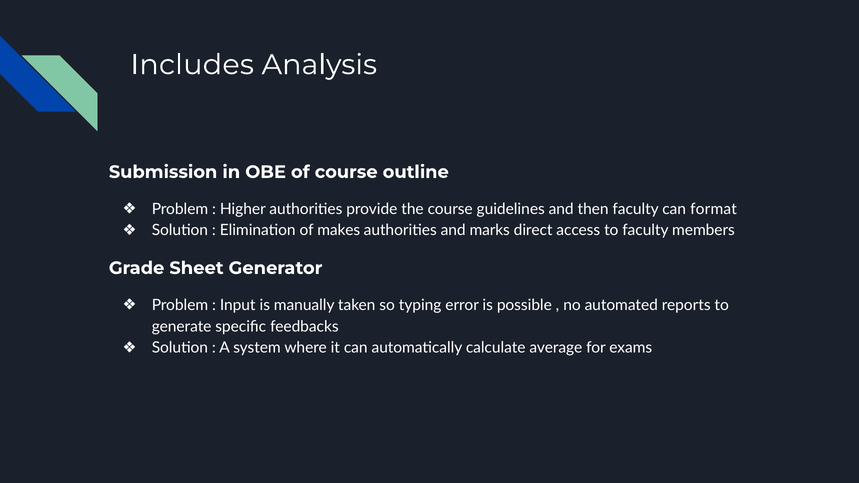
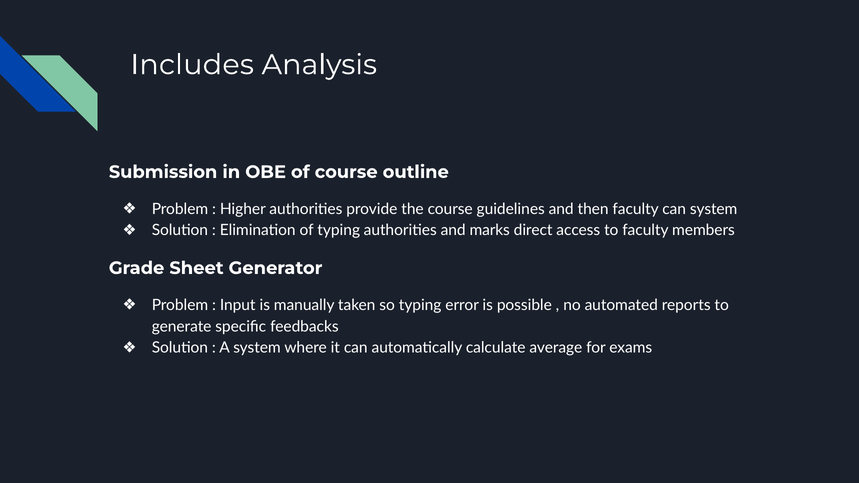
can format: format -> system (714, 209)
of makes: makes -> typing (339, 230)
